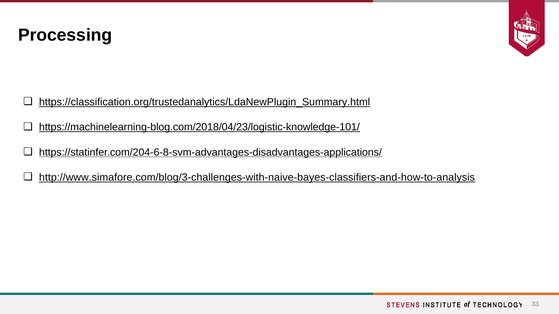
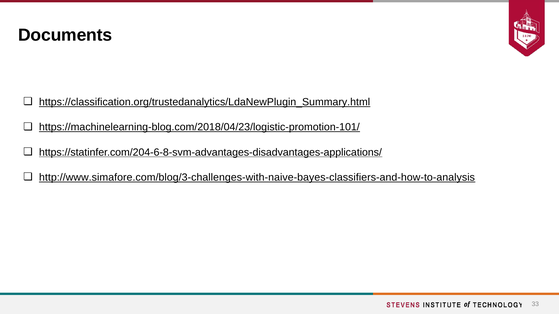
Processing: Processing -> Documents (65, 35)
https://machinelearning-blog.com/2018/04/23/logistic-knowledge-101/: https://machinelearning-blog.com/2018/04/23/logistic-knowledge-101/ -> https://machinelearning-blog.com/2018/04/23/logistic-promotion-101/ (199, 127)
